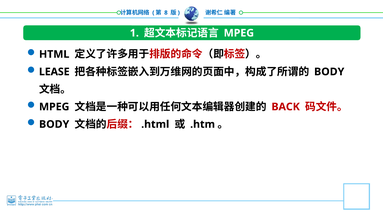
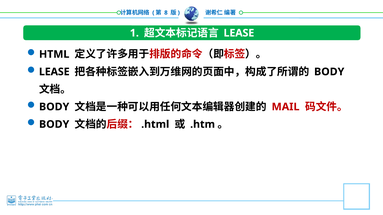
MPEG: MPEG -> LEASE (239, 33)
MPEG: MPEG -> BODY (54, 107)
BACK: BACK -> MAIL (286, 107)
